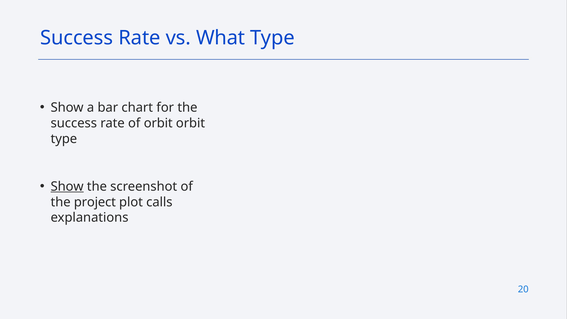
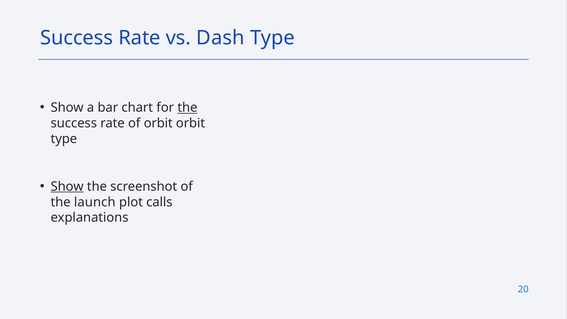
What: What -> Dash (220, 38)
the underline: none -> present (187, 108)
project: project -> launch (95, 202)
